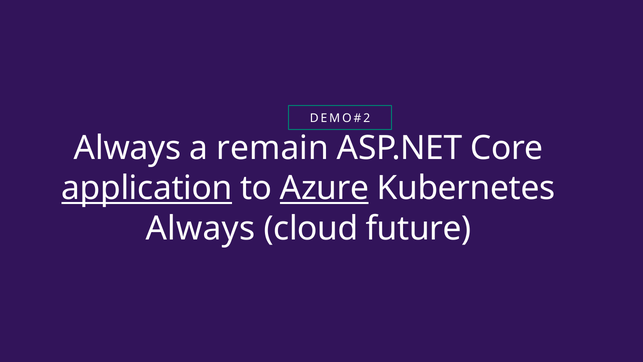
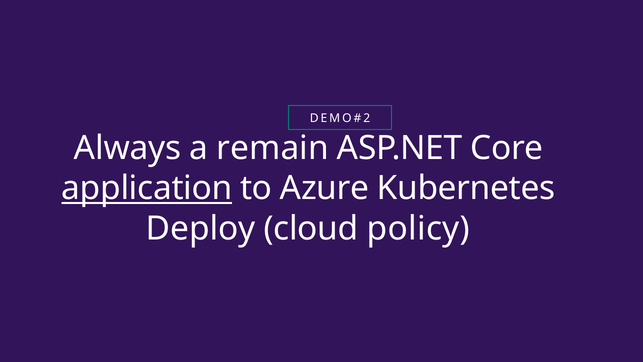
Azure underline: present -> none (325, 188)
Always: Always -> Deploy (201, 228)
future: future -> policy (418, 228)
